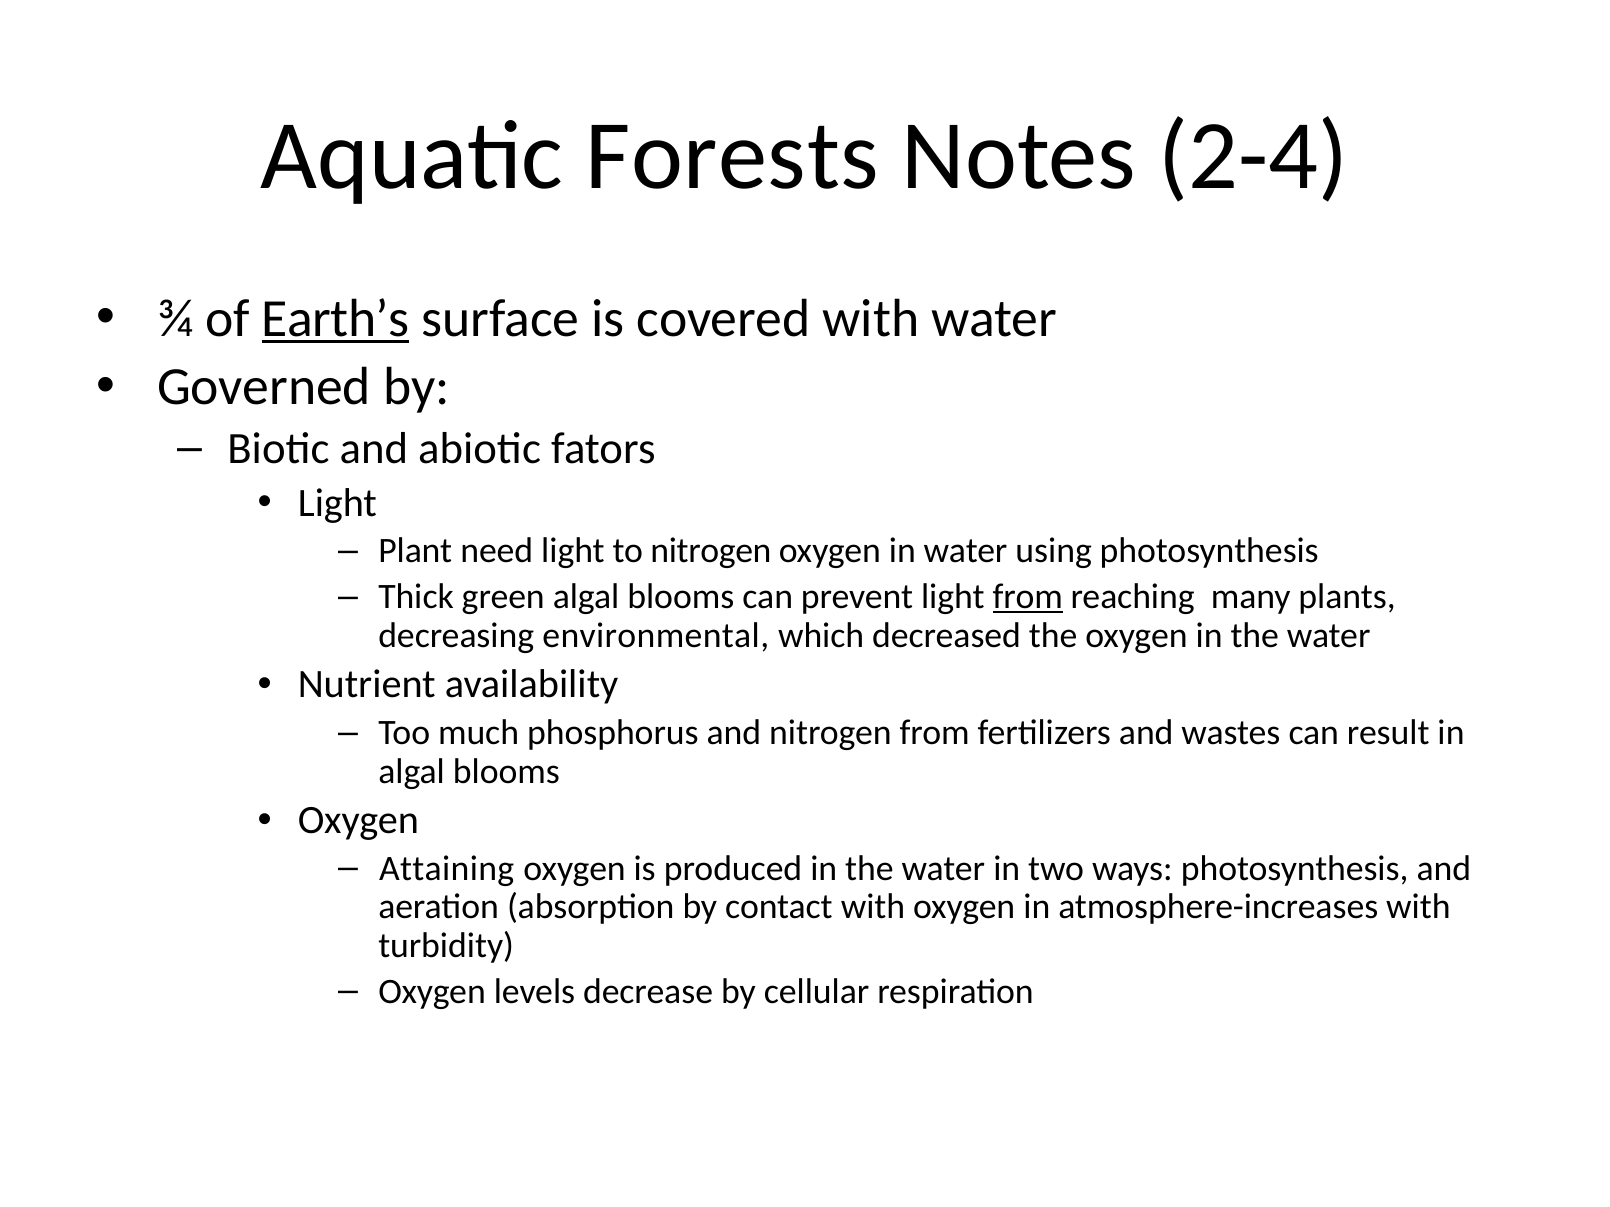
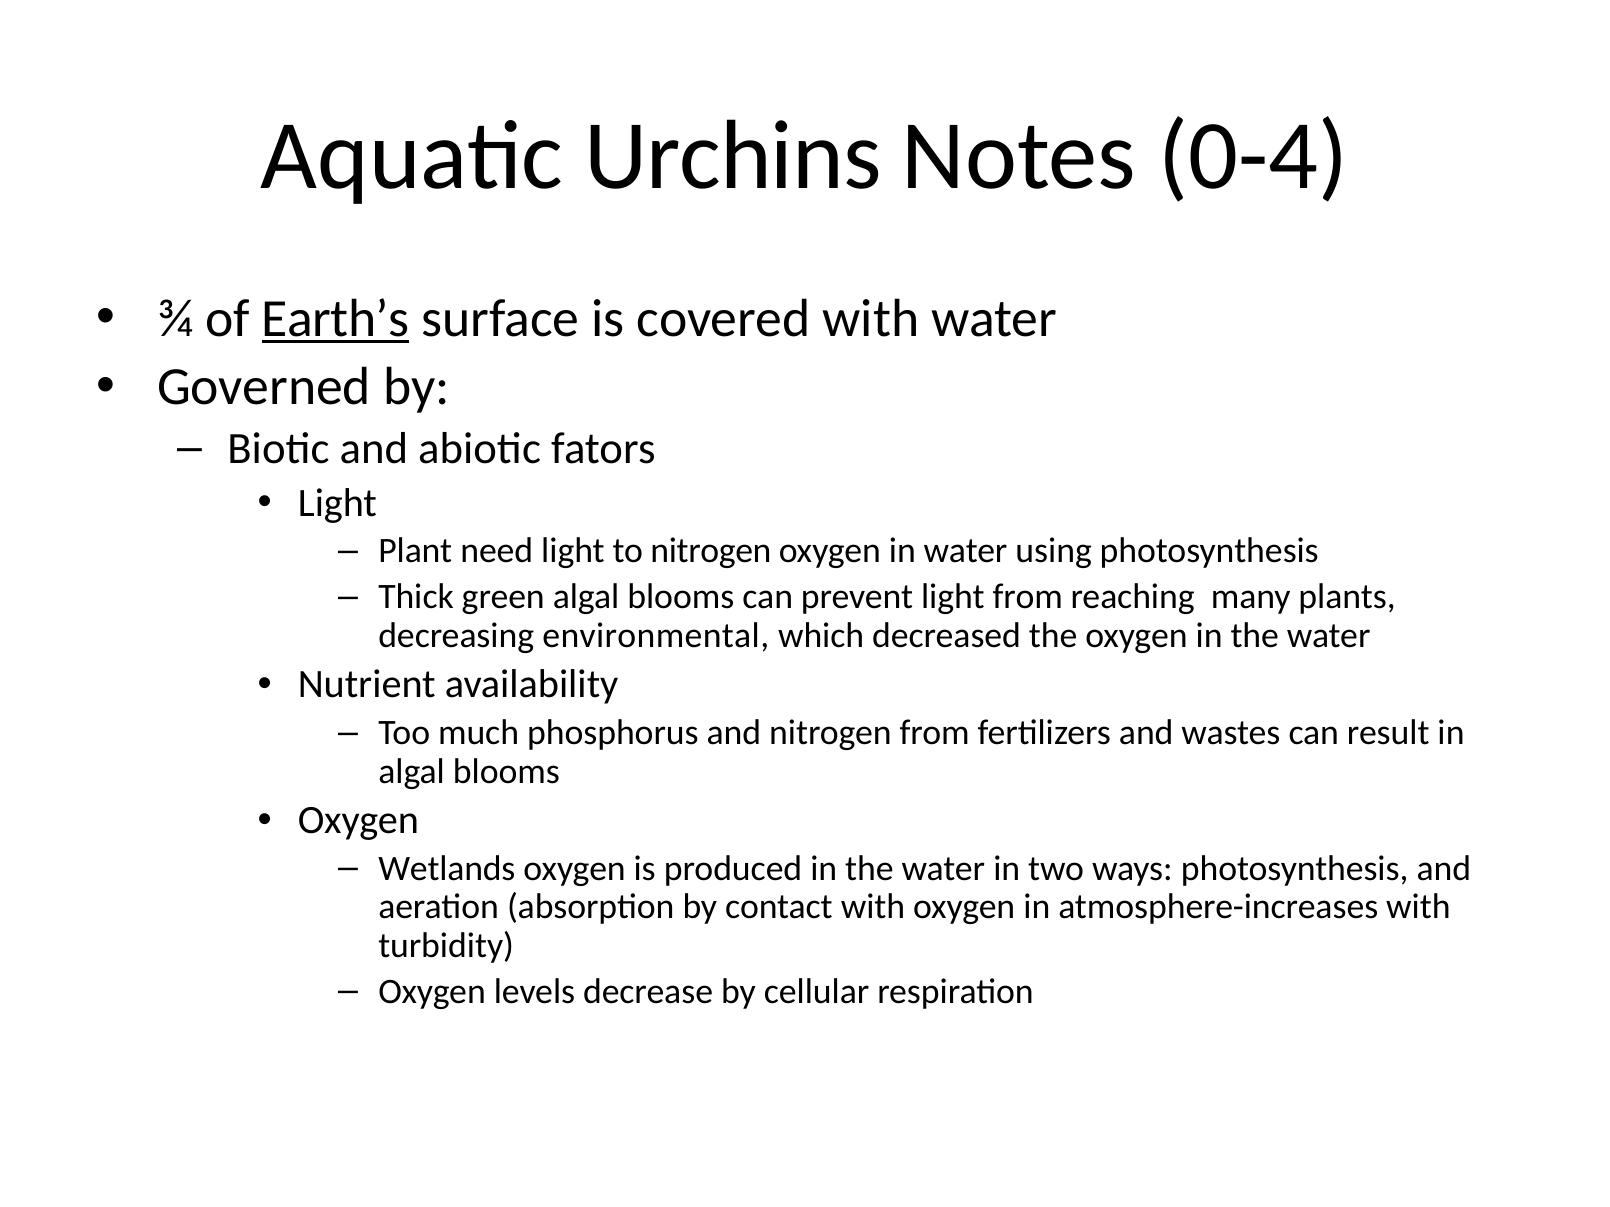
Forests: Forests -> Urchins (733, 156)
2-4: 2-4 -> 0-4 (1253, 156)
from underline: present -> none (1028, 597)
Attaining: Attaining -> Wetlands (447, 869)
